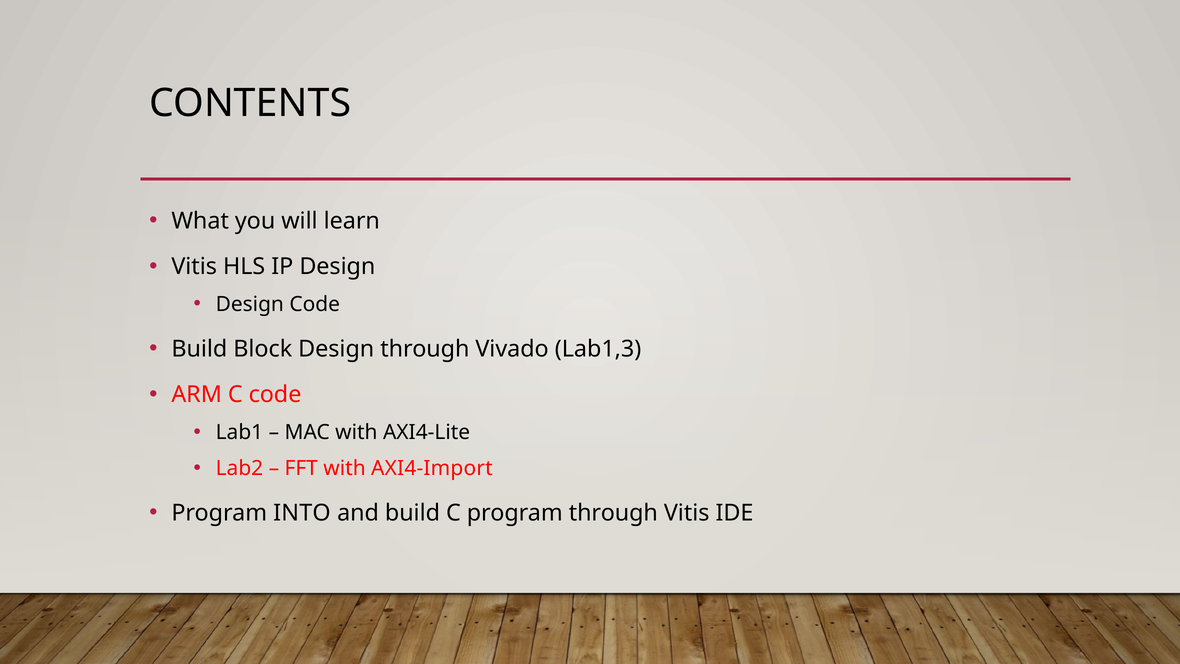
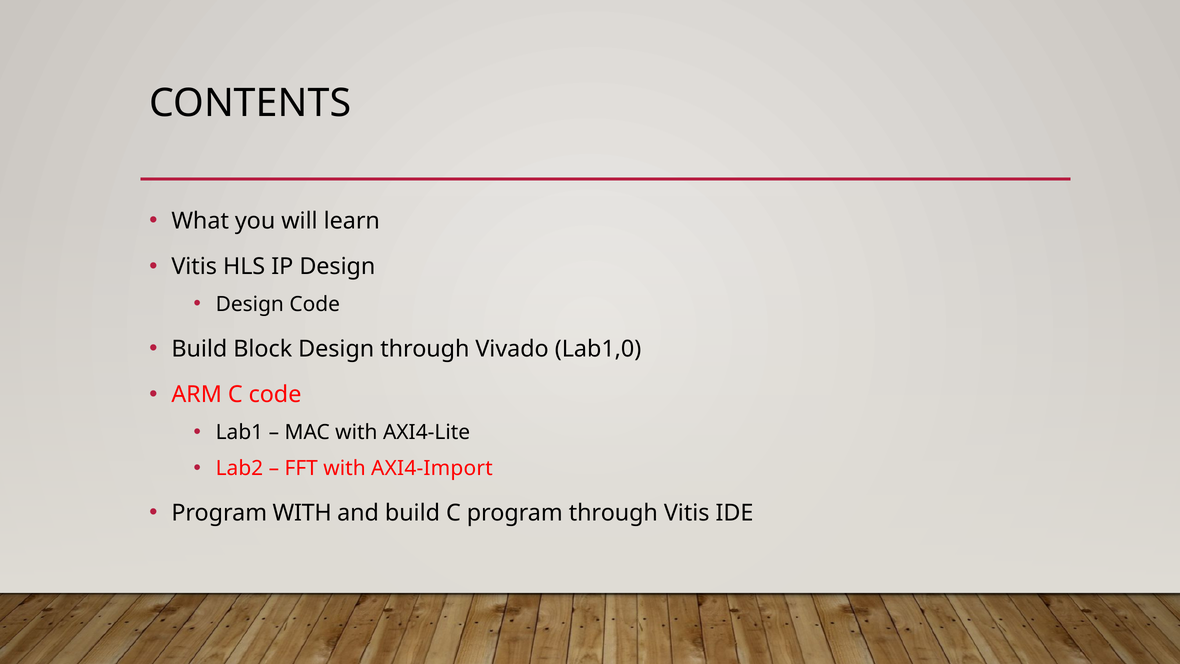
Lab1,3: Lab1,3 -> Lab1,0 (598, 349)
Program INTO: INTO -> WITH (302, 513)
